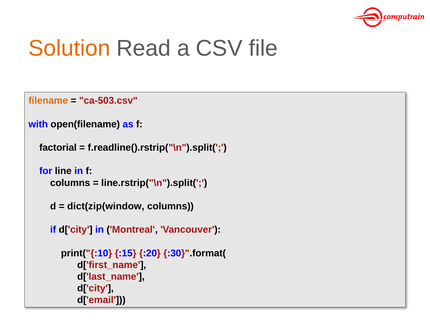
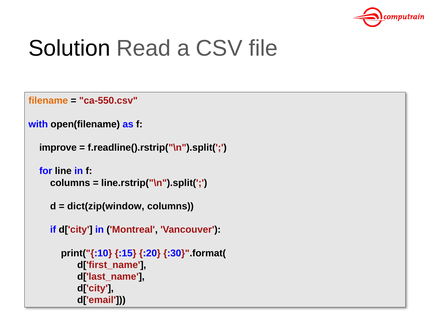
Solution colour: orange -> black (69, 48)
ca-503.csv: ca-503.csv -> ca-550.csv (108, 101)
factorial: factorial -> improve (58, 147)
